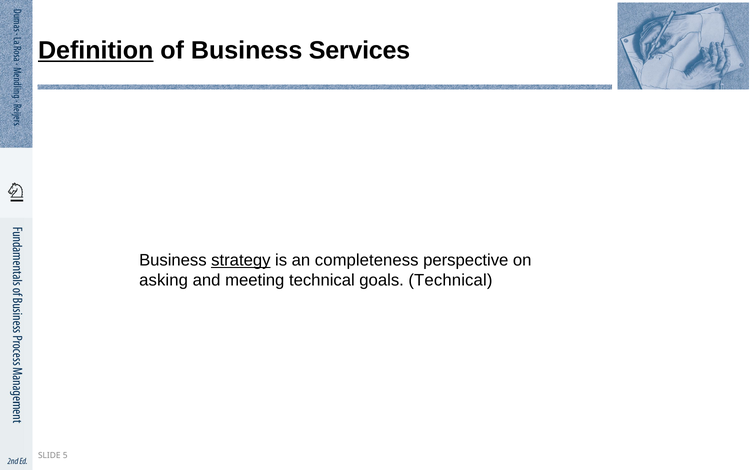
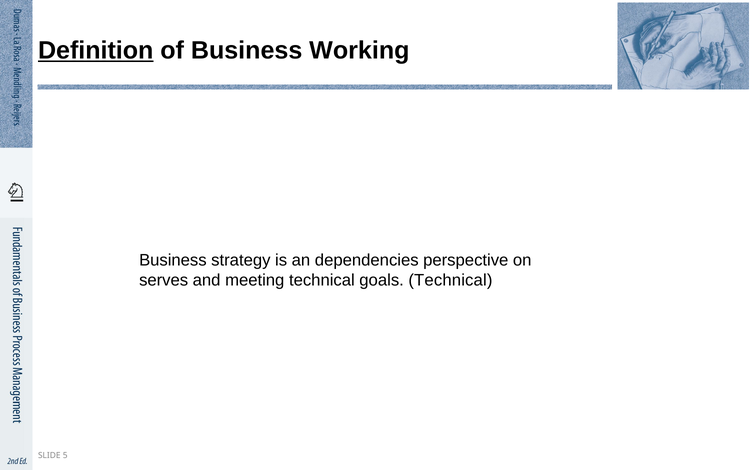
Services: Services -> Working (359, 50)
strategy underline: present -> none (241, 260)
completeness: completeness -> dependencies (367, 260)
asking: asking -> serves (164, 280)
